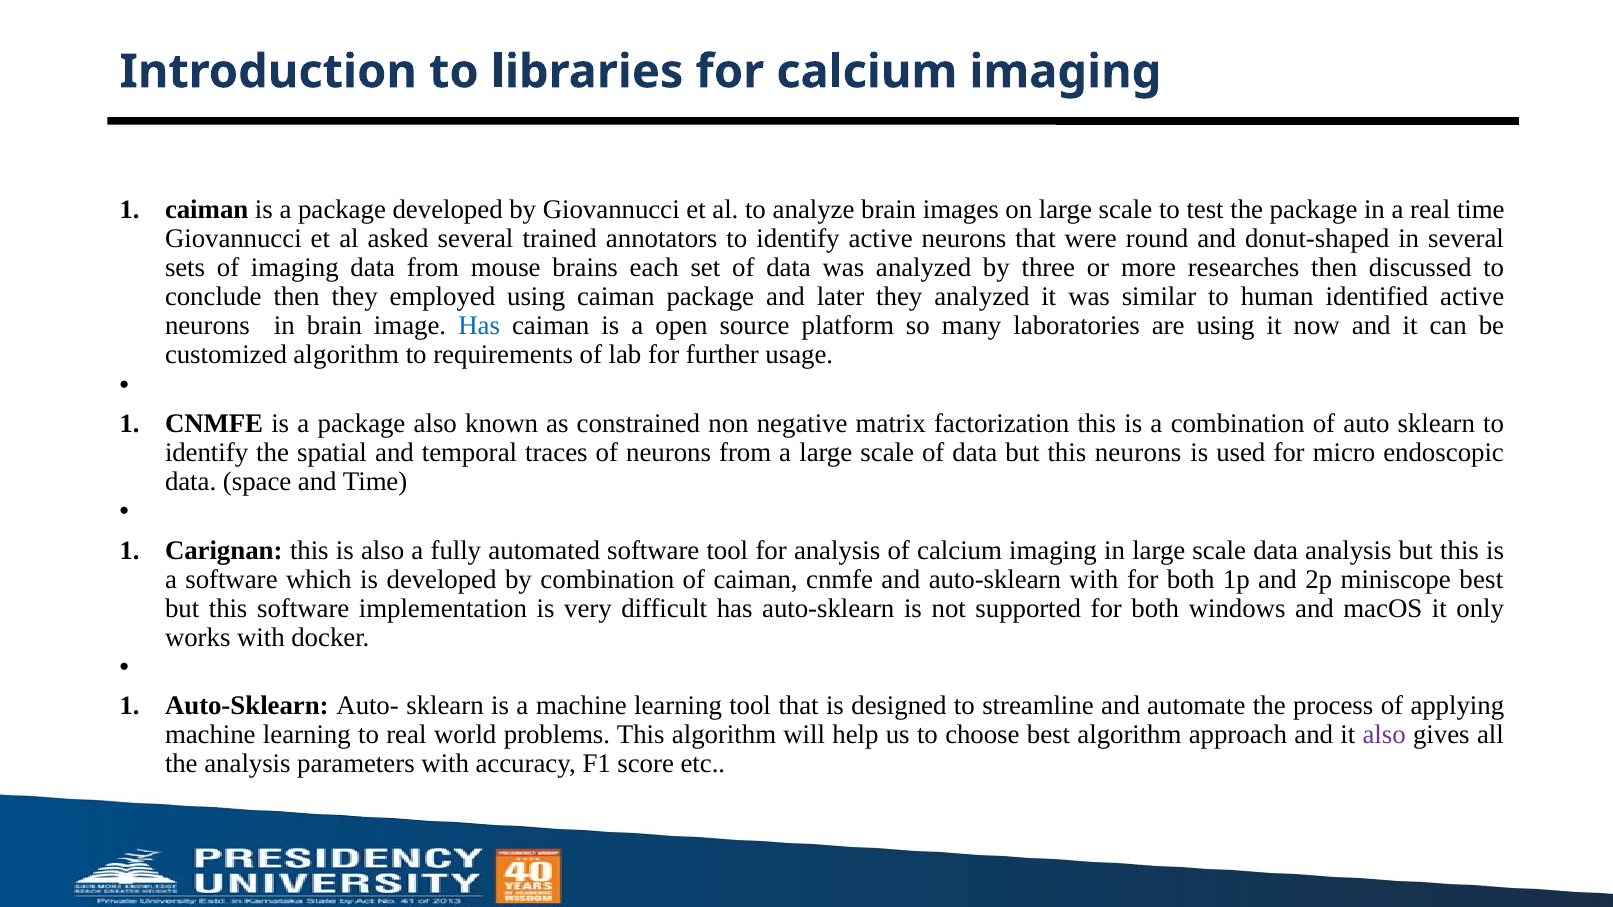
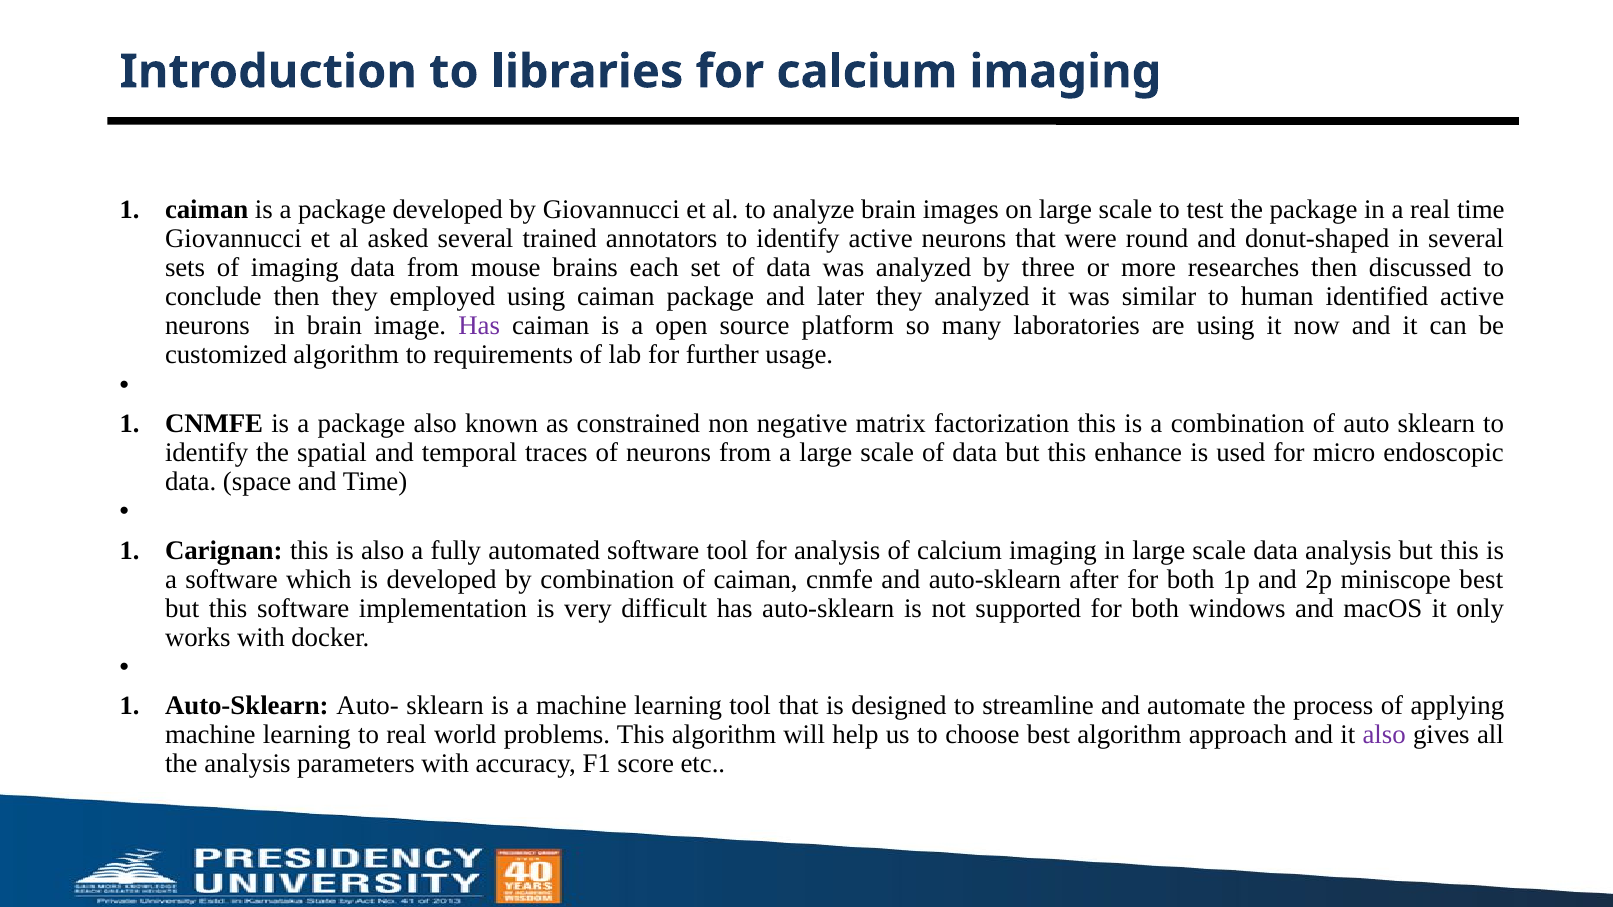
Has colour: blue -> purple (479, 326)
this neurons: neurons -> enhance (1138, 453)
auto-sklearn with: with -> after (1094, 579)
